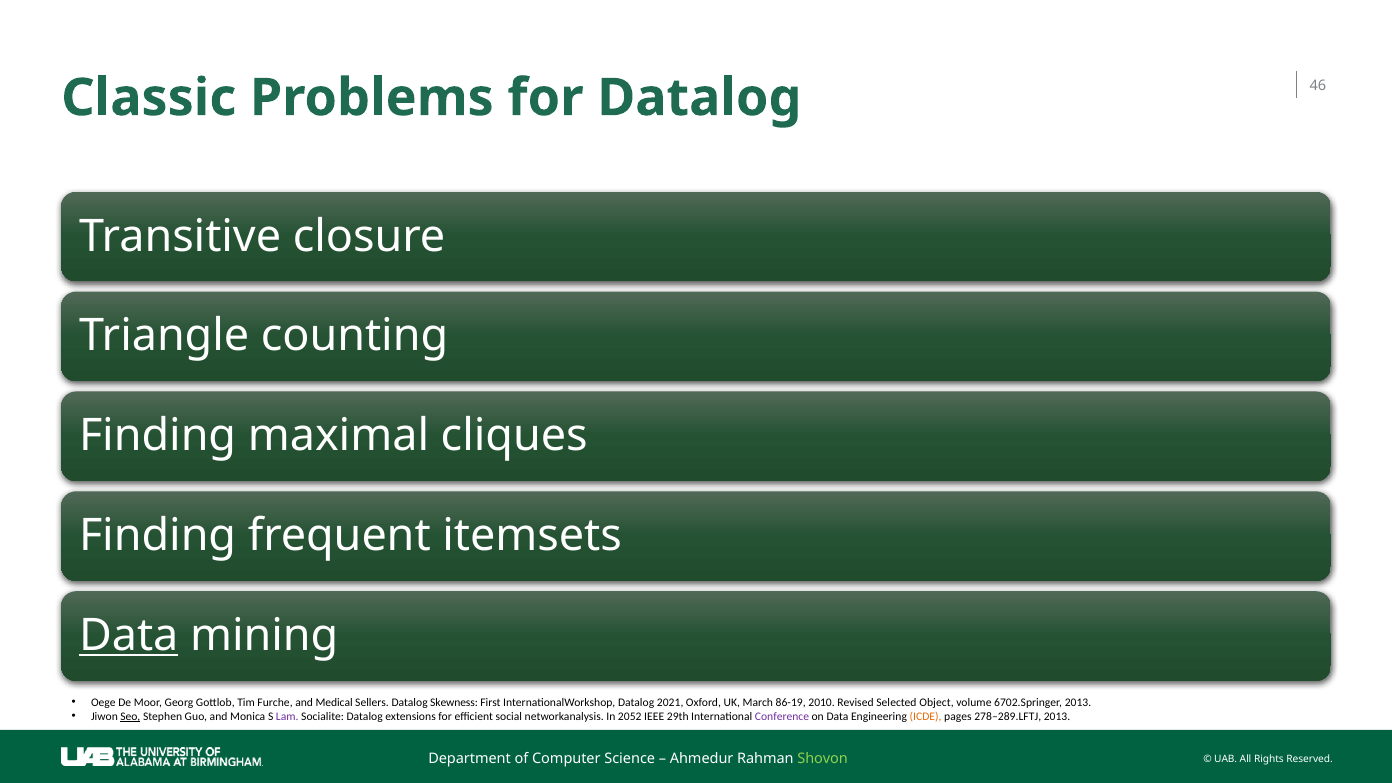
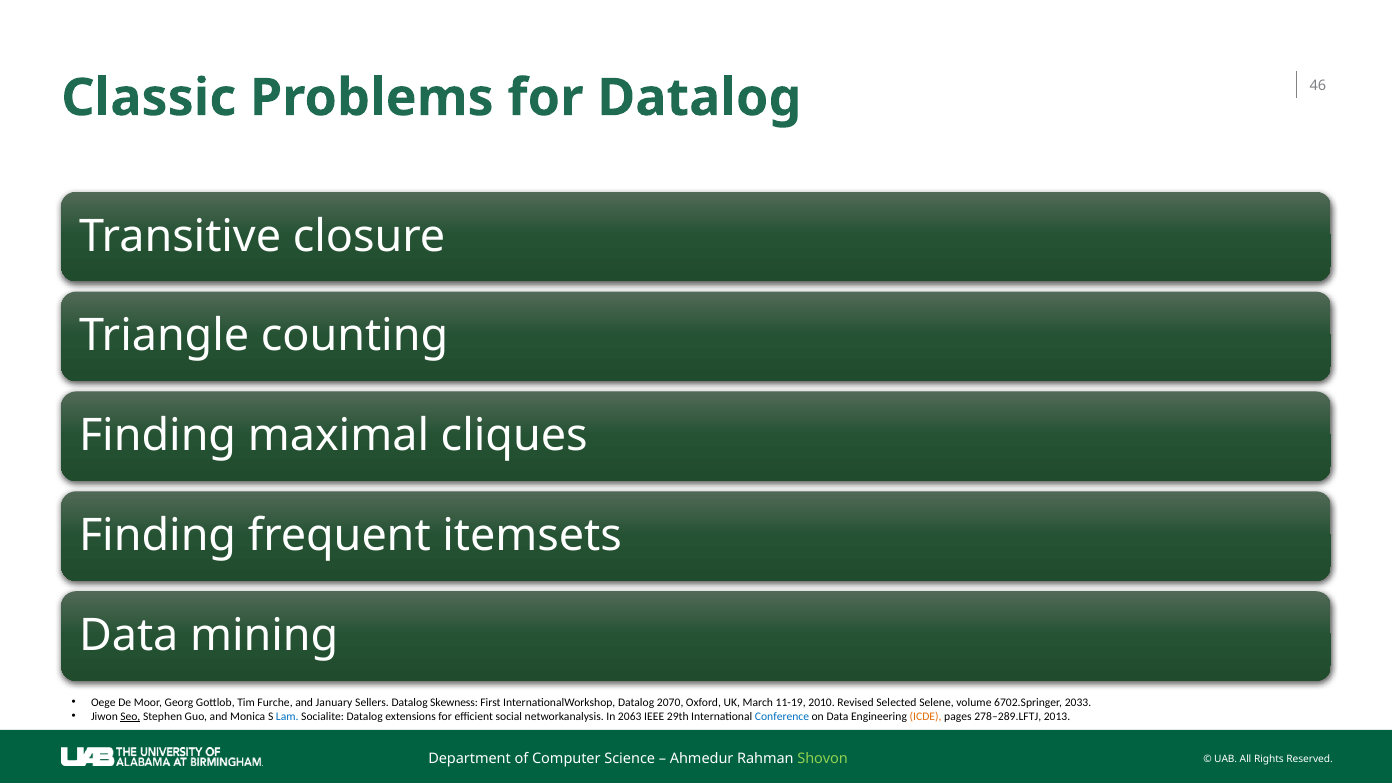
Data underline: present -> none (129, 636)
Medical: Medical -> January (334, 703)
2021: 2021 -> 2070 (670, 703)
86-19: 86-19 -> 11-19 (791, 703)
Object: Object -> Selene (937, 703)
6702.Springer 2013: 2013 -> 2033 (1078, 703)
Lam colour: purple -> blue (287, 717)
2052: 2052 -> 2063 (630, 717)
Conference colour: purple -> blue (782, 717)
